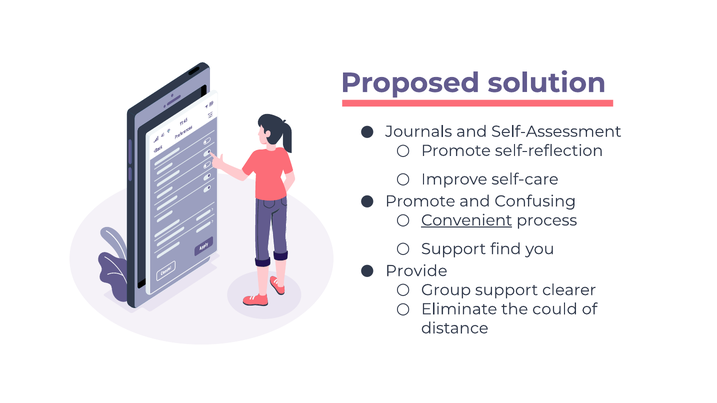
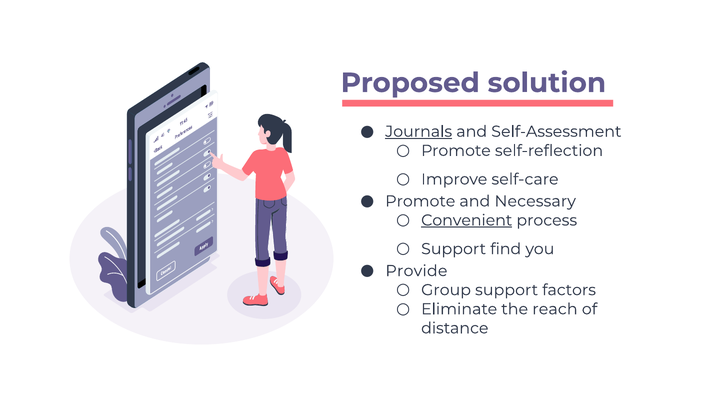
Journals underline: none -> present (419, 132)
Confusing: Confusing -> Necessary (535, 201)
clearer: clearer -> factors (569, 290)
could: could -> reach (555, 309)
